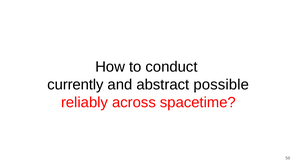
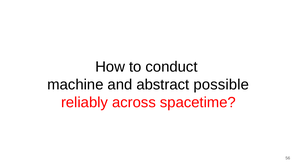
currently: currently -> machine (75, 85)
